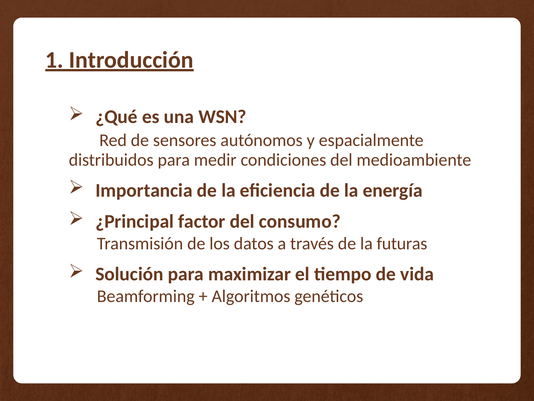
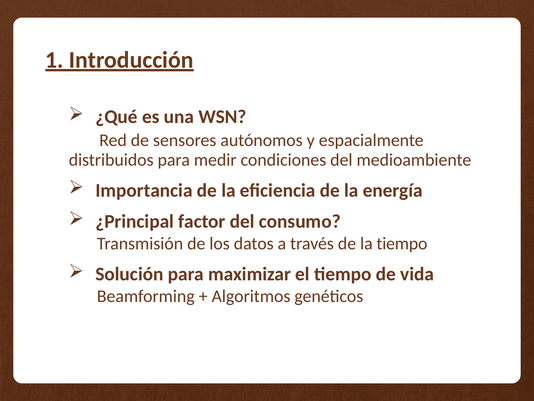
la futuras: futuras -> tiempo (402, 243)
